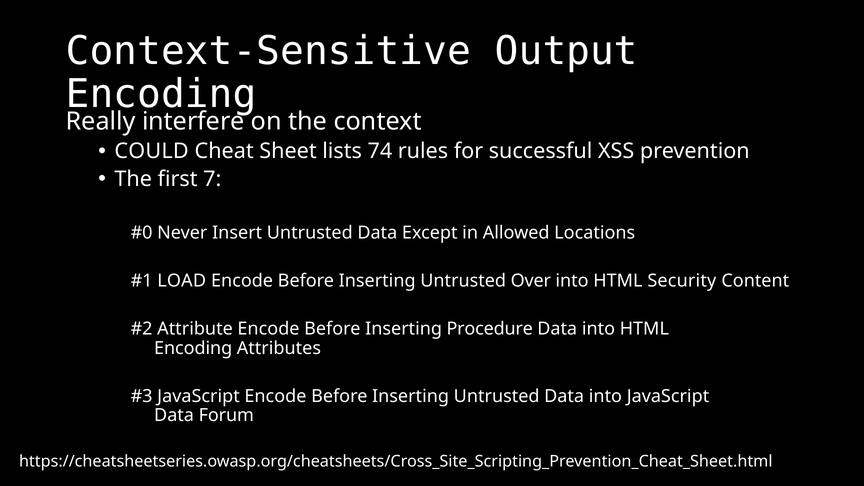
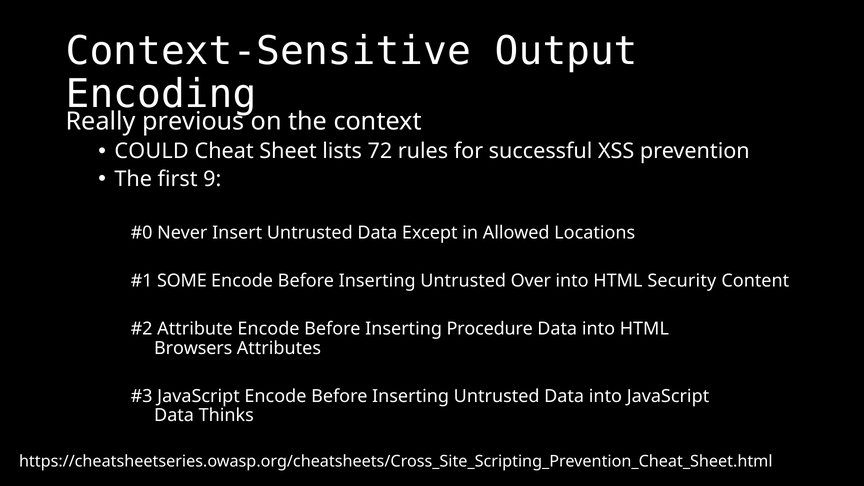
interfere: interfere -> previous (193, 122)
74: 74 -> 72 (380, 151)
7: 7 -> 9 (212, 179)
LOAD: LOAD -> SOME (182, 281)
Encoding: Encoding -> Browsers (193, 348)
Forum: Forum -> Thinks (226, 416)
